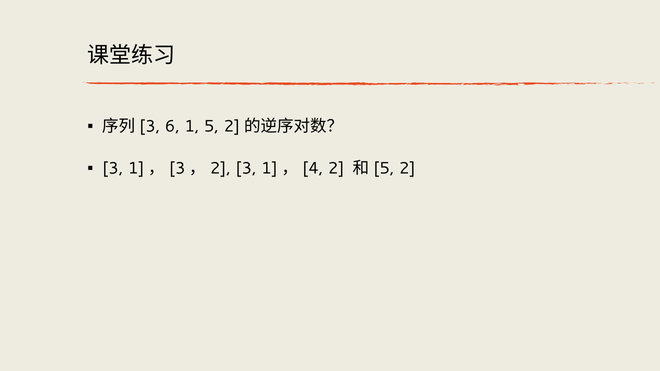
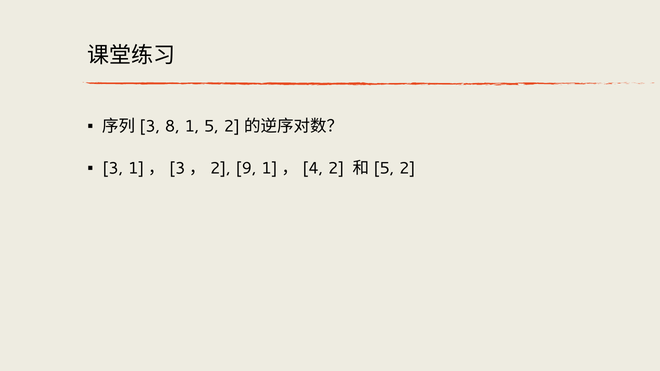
6: 6 -> 8 (172, 127)
1]，[3，2 3: 3 -> 9 (246, 169)
